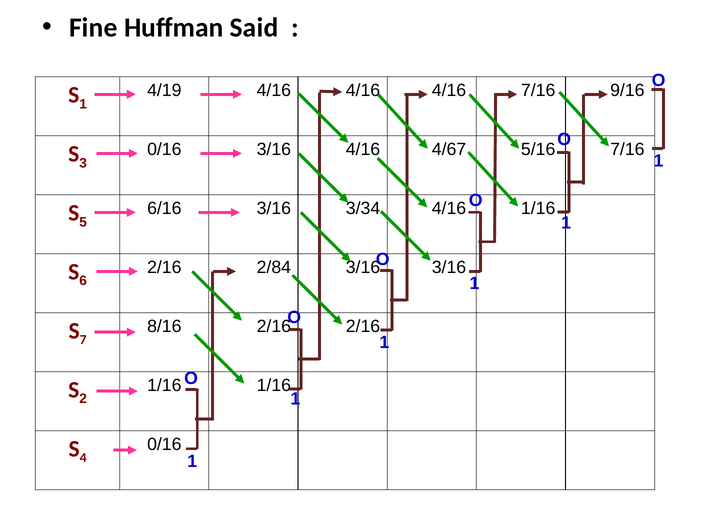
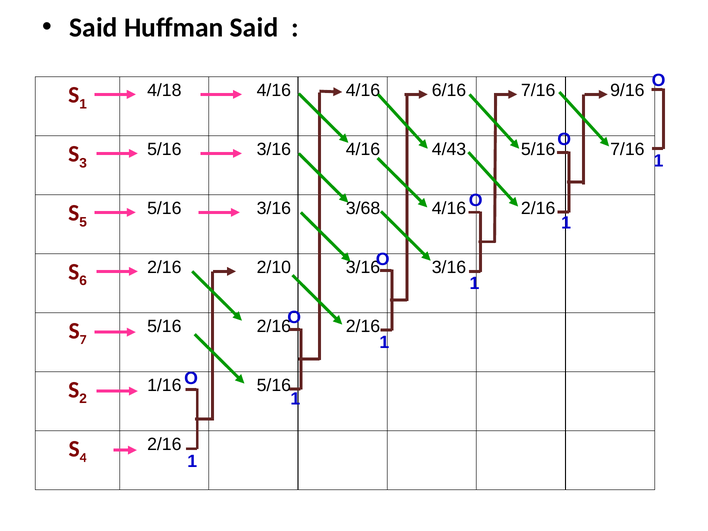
Fine: Fine -> Said (93, 28)
4/19: 4/19 -> 4/18 (164, 90)
4/16 4/16 4/16: 4/16 -> 6/16 (449, 90)
0/16: 0/16 -> 5/16 (164, 149)
4/67: 4/67 -> 4/43 (449, 149)
6/16: 6/16 -> 5/16 (164, 208)
3/34: 3/34 -> 3/68 (363, 208)
4/16 1/16: 1/16 -> 2/16 (538, 208)
2/84: 2/84 -> 2/10 (274, 267)
8/16: 8/16 -> 5/16 (164, 326)
1/16 1/16: 1/16 -> 5/16 (274, 385)
0/16: 0/16 -> 2/16 (164, 444)
